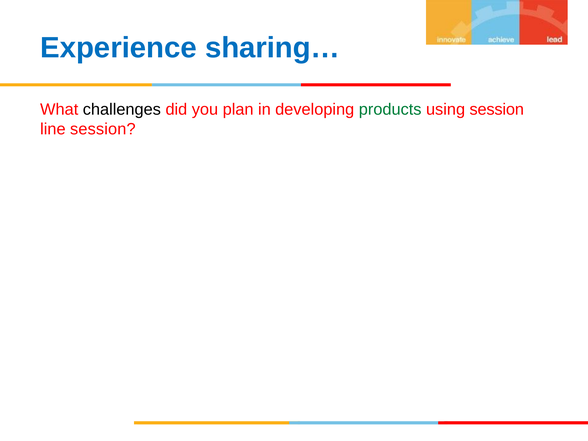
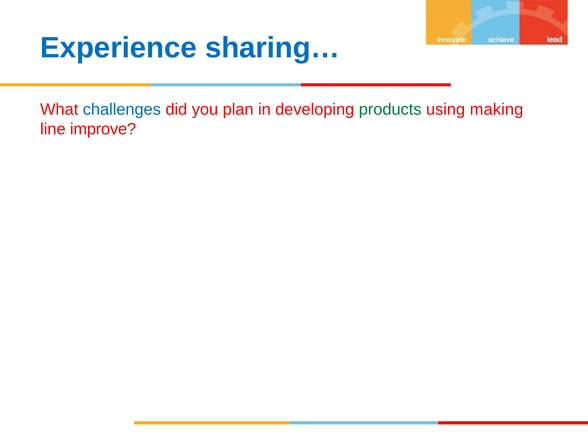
challenges colour: black -> blue (122, 109)
using session: session -> making (497, 109)
line session: session -> improve (103, 129)
